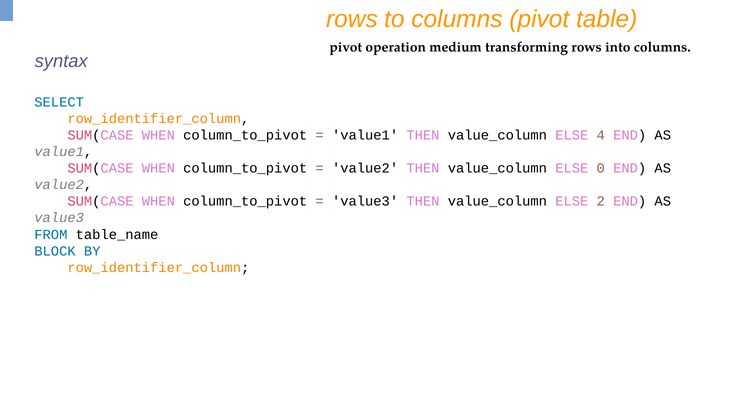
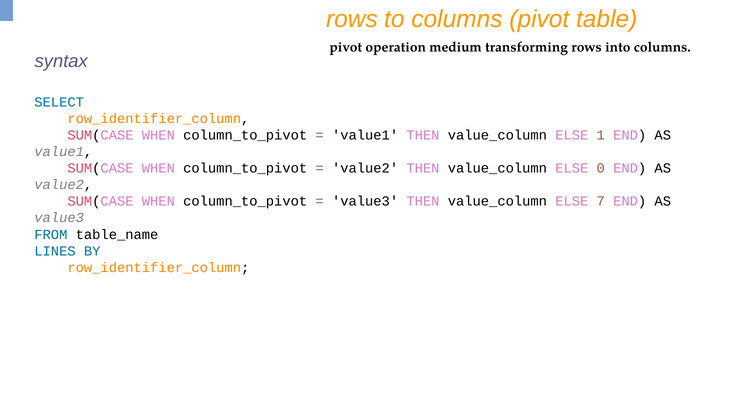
4: 4 -> 1 (601, 135)
2: 2 -> 7 (601, 201)
BLOCK: BLOCK -> LINES (55, 251)
